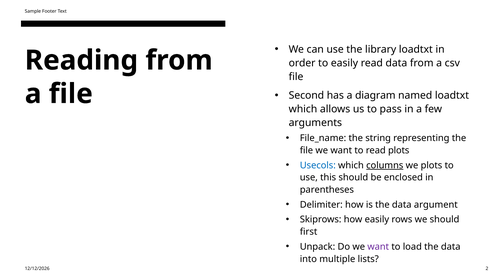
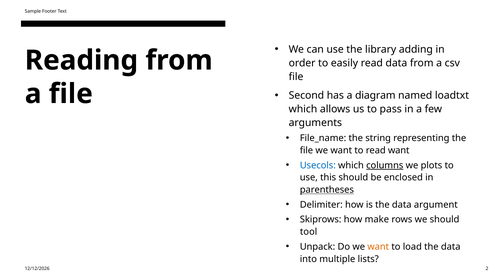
library loadtxt: loadtxt -> adding (416, 49)
read plots: plots -> want (399, 150)
parentheses underline: none -> present (327, 190)
how easily: easily -> make (377, 220)
first: first -> tool (309, 232)
want colour: purple -> orange (378, 247)
